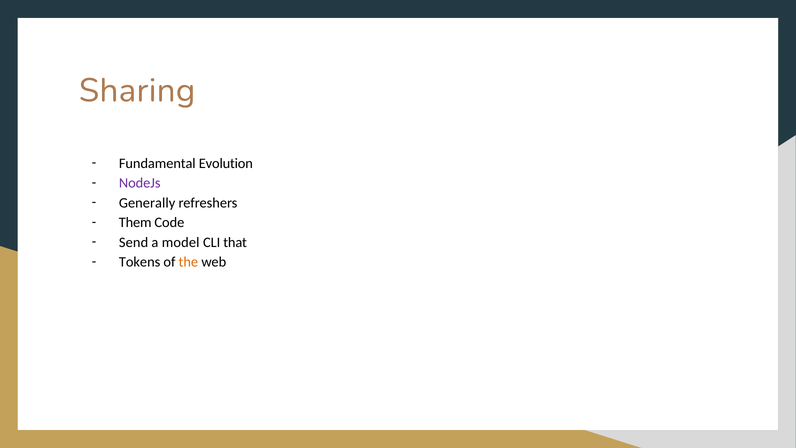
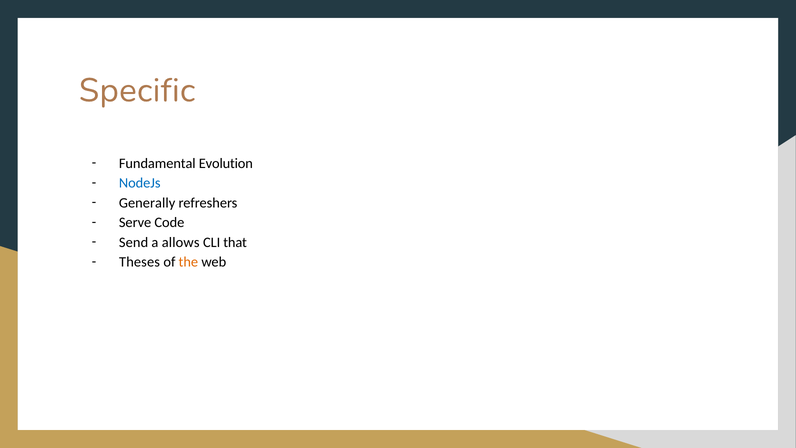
Sharing: Sharing -> Specific (137, 90)
NodeJs colour: purple -> blue (140, 183)
Them: Them -> Serve (135, 223)
model: model -> allows (181, 242)
Tokens: Tokens -> Theses (140, 262)
